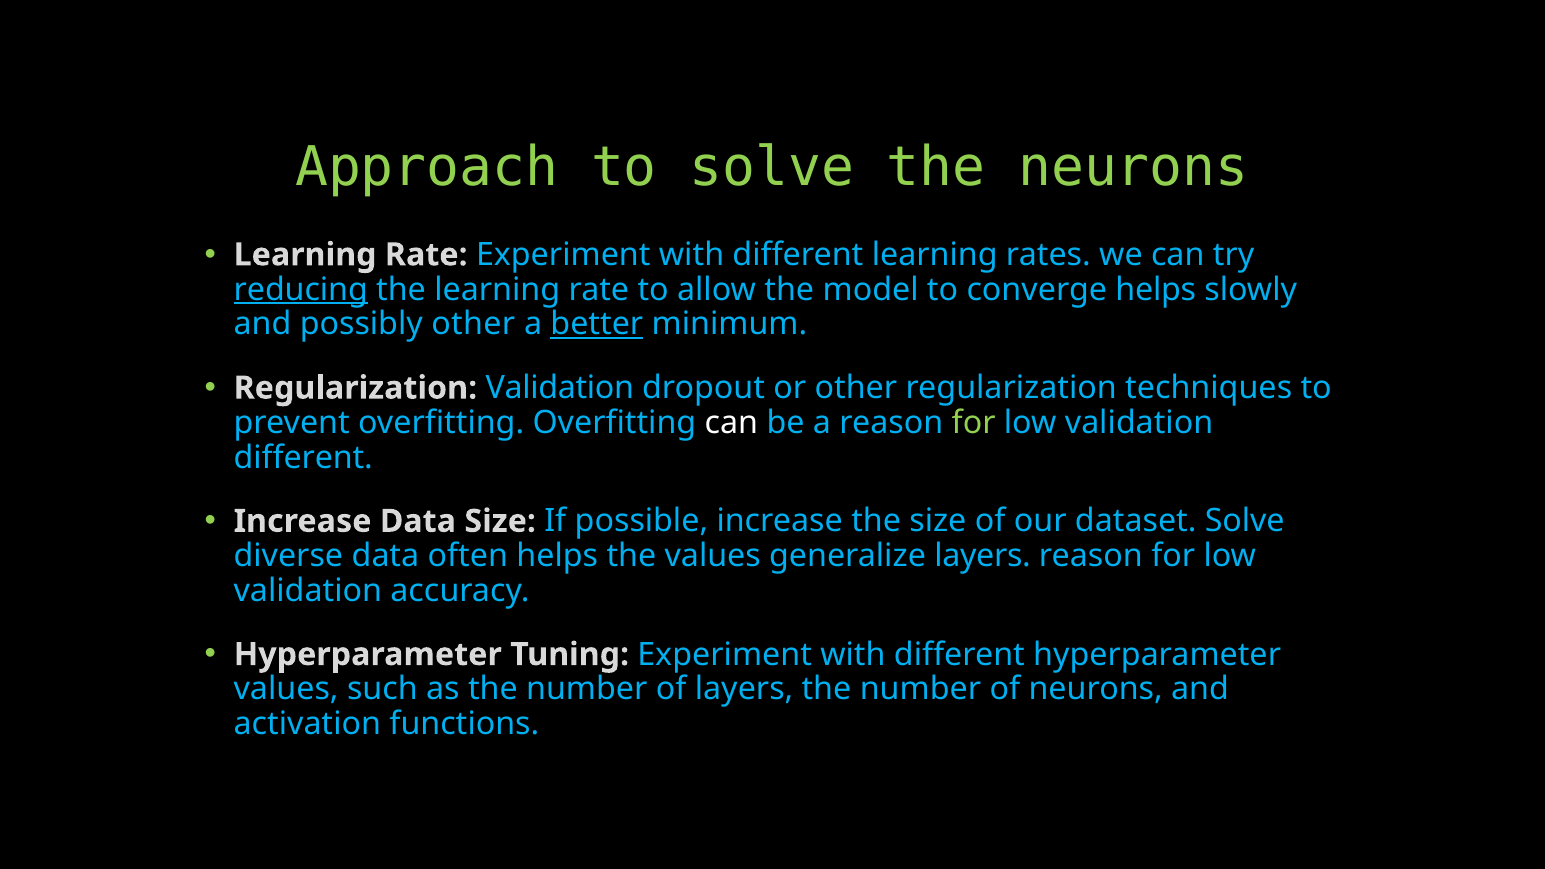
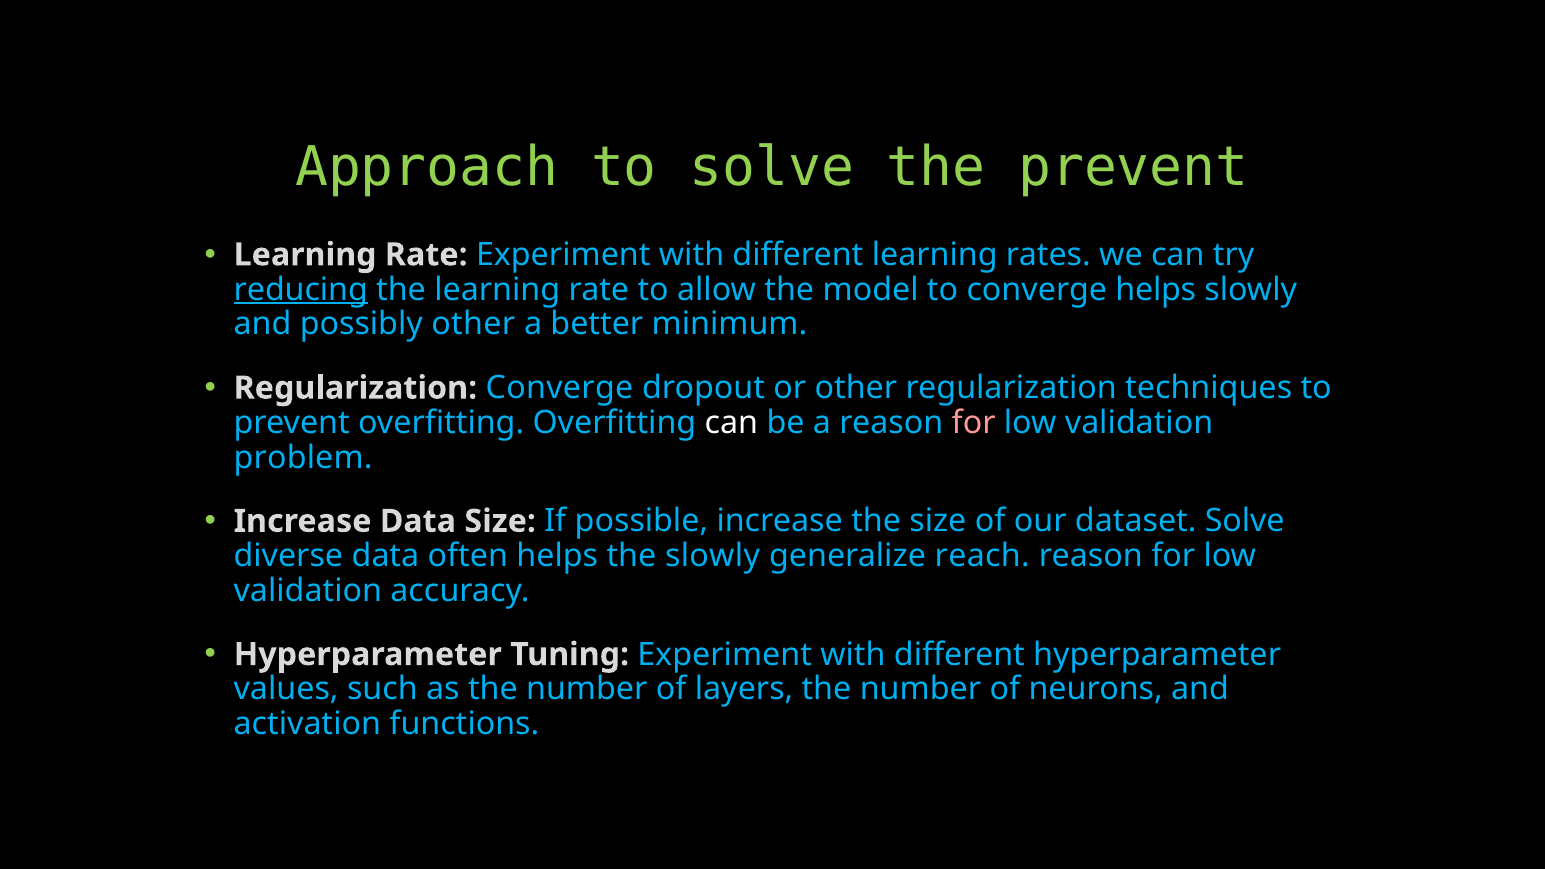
the neurons: neurons -> prevent (1133, 167)
better underline: present -> none (597, 324)
Regularization Validation: Validation -> Converge (559, 388)
for colour: light green -> pink (974, 423)
different: different -> problem (303, 458)
the values: values -> slowly (713, 556)
generalize layers: layers -> reach (982, 556)
